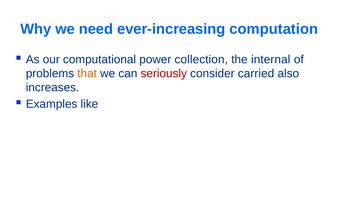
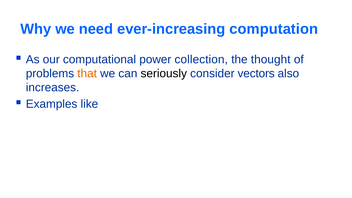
internal: internal -> thought (271, 59)
seriously colour: red -> black (164, 73)
carried: carried -> vectors (256, 73)
